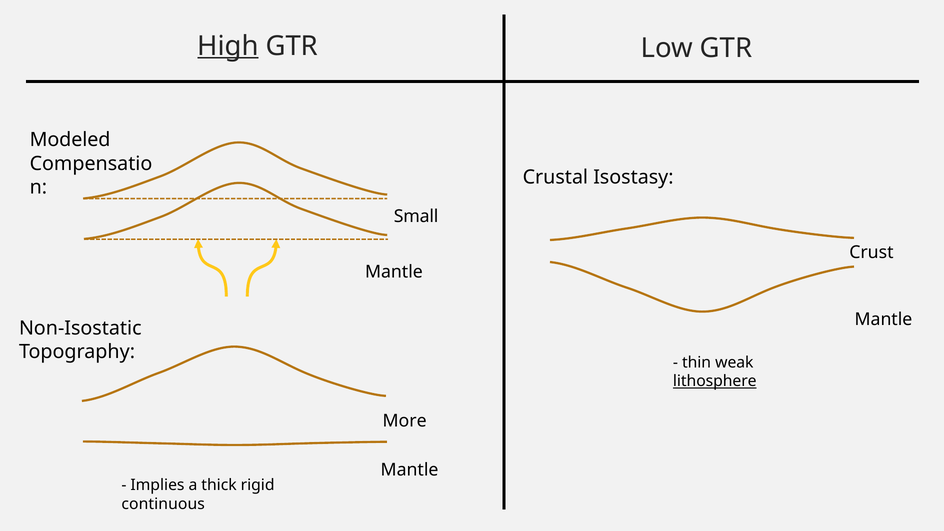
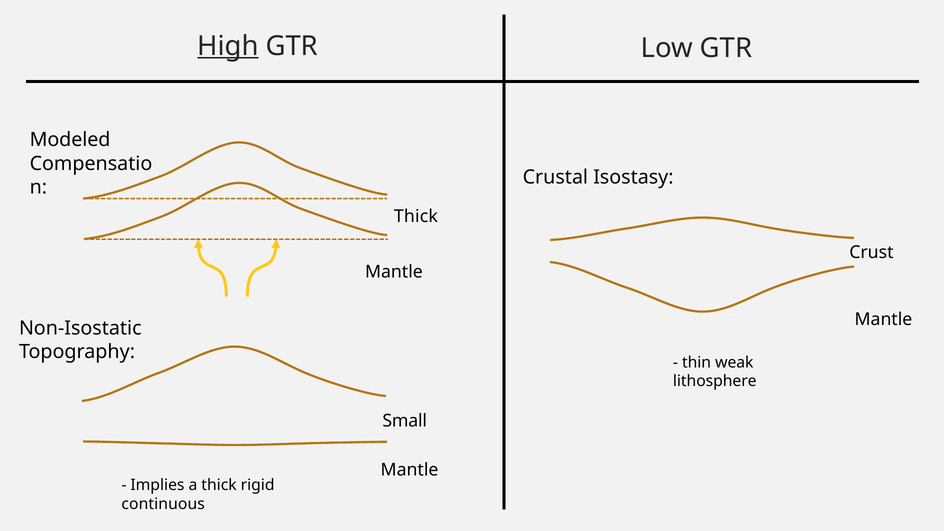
Small: Small -> Thick (416, 216)
lithosphere underline: present -> none (715, 381)
More: More -> Small (405, 421)
